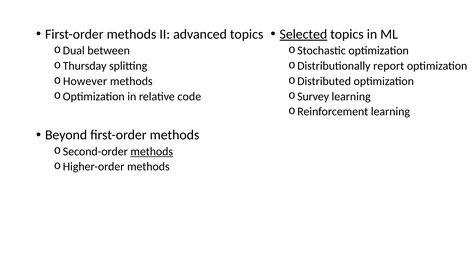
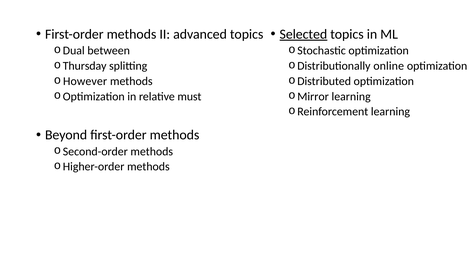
report: report -> online (389, 66)
code: code -> must (189, 96)
Survey: Survey -> Mirror (313, 96)
methods underline: present -> none (152, 151)
